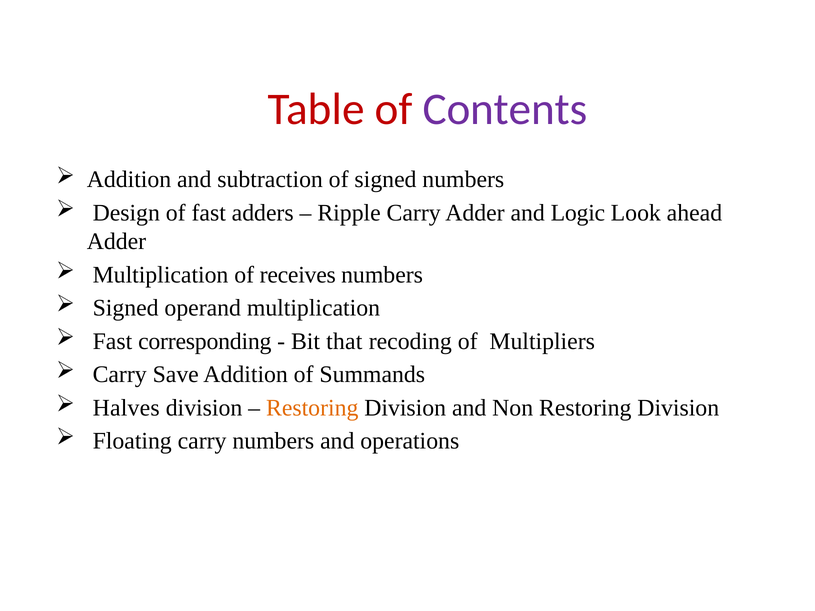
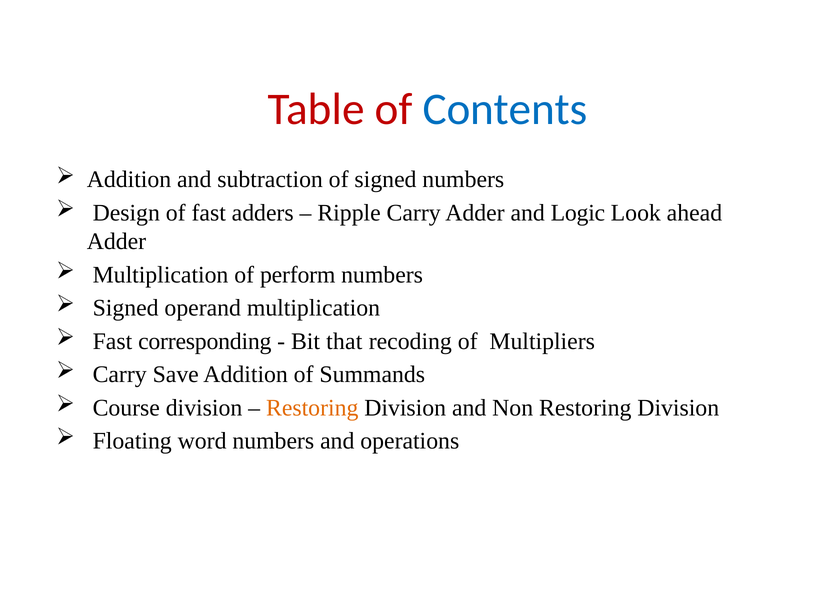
Contents colour: purple -> blue (505, 109)
receives: receives -> perform (298, 275)
Halves: Halves -> Course (126, 408)
Floating carry: carry -> word (202, 441)
